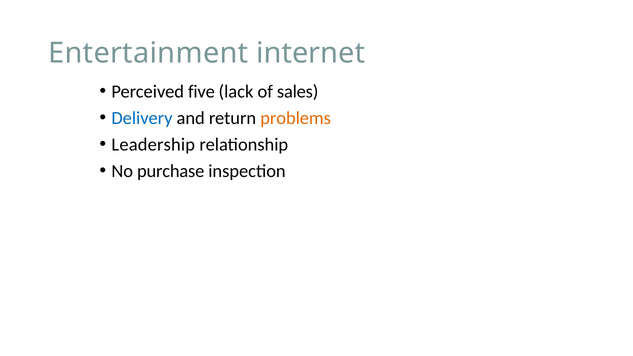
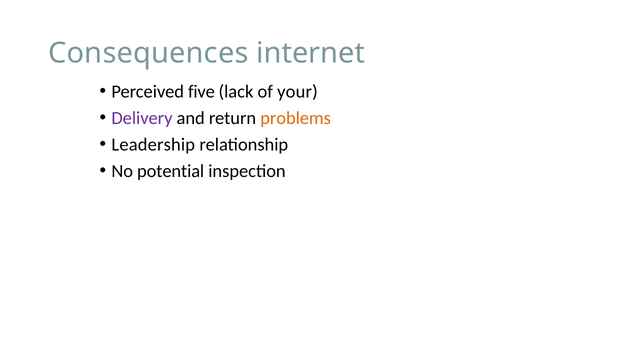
Entertainment: Entertainment -> Consequences (148, 53)
sales: sales -> your (297, 92)
Delivery colour: blue -> purple (142, 118)
purchase: purchase -> potential (171, 171)
